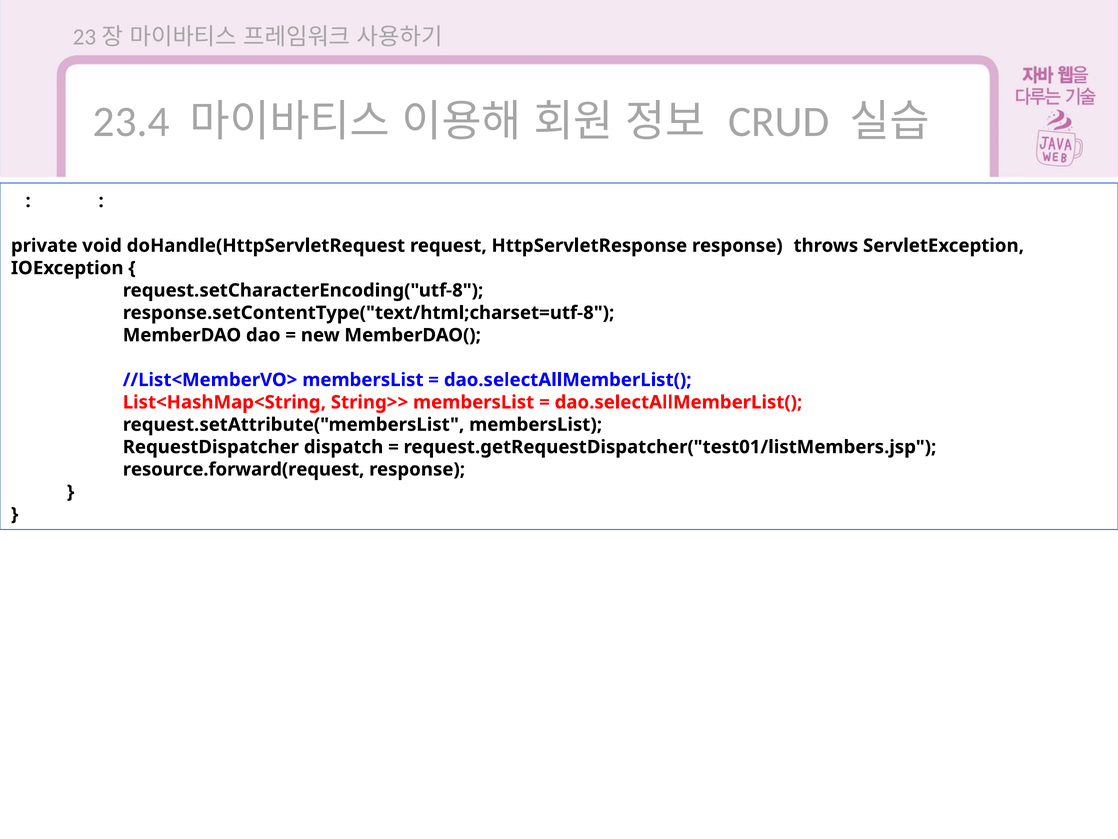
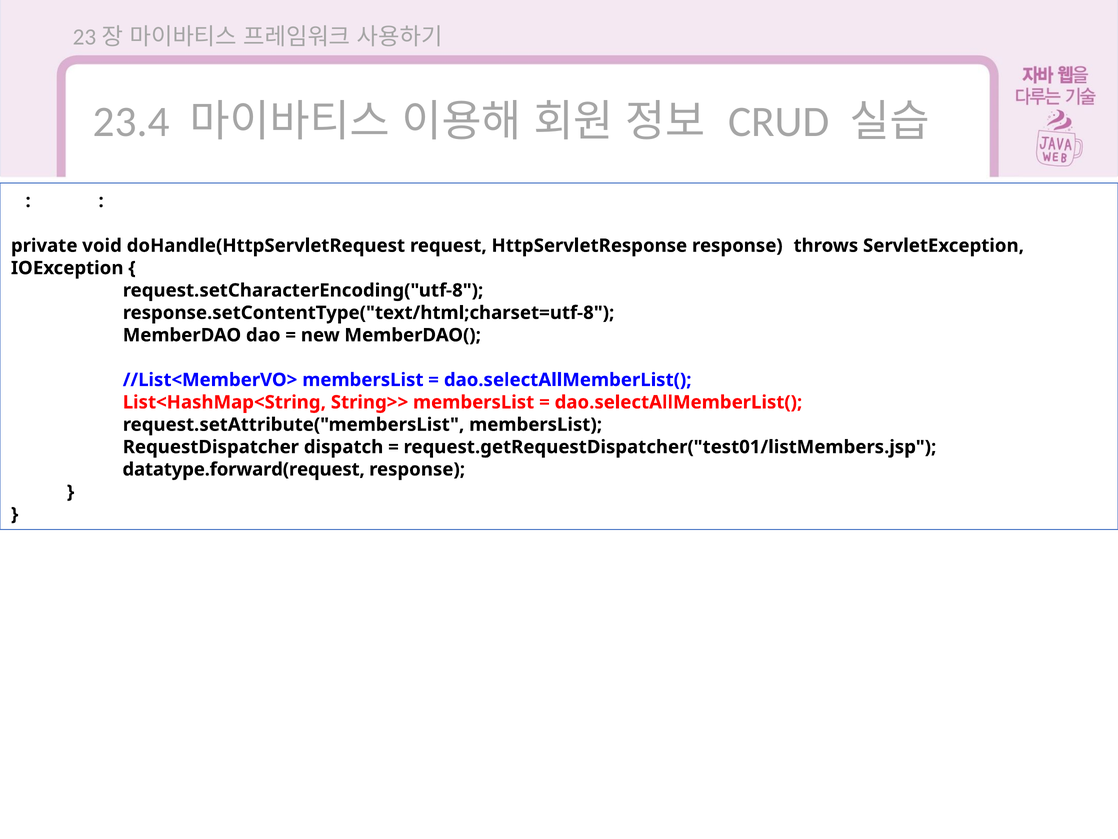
resource.forward(request: resource.forward(request -> datatype.forward(request (244, 469)
